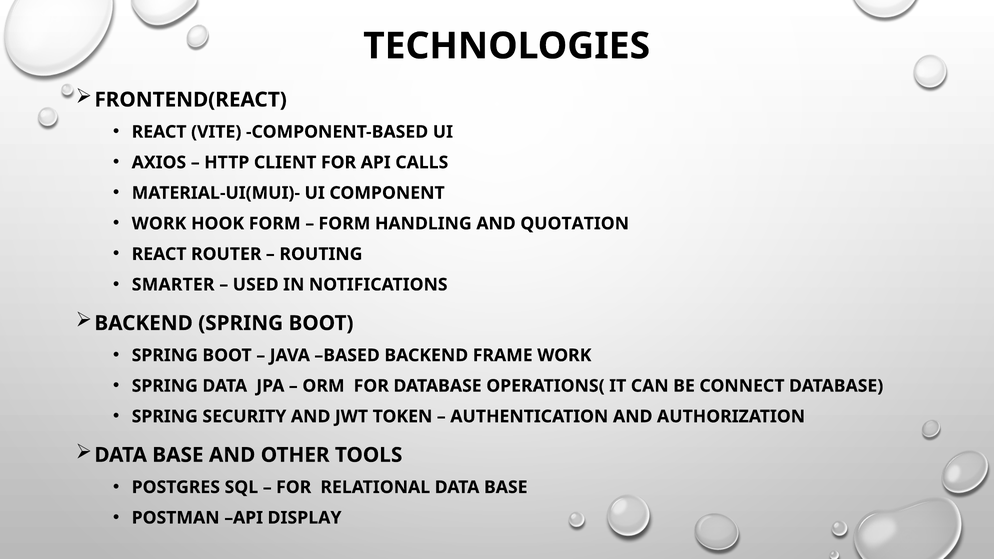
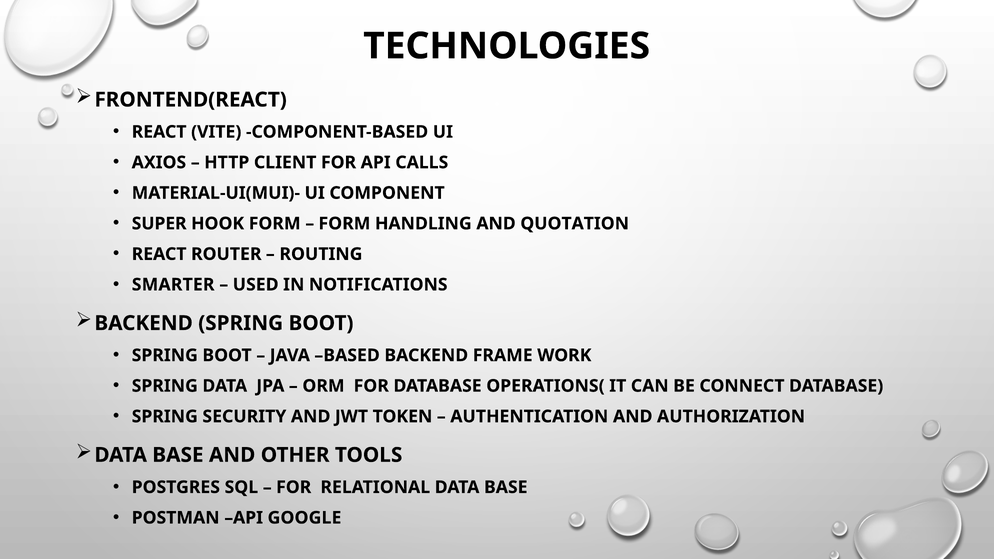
WORK: WORK -> SUPER (159, 224)
DISPLAY: DISPLAY -> GOOGLE (304, 518)
